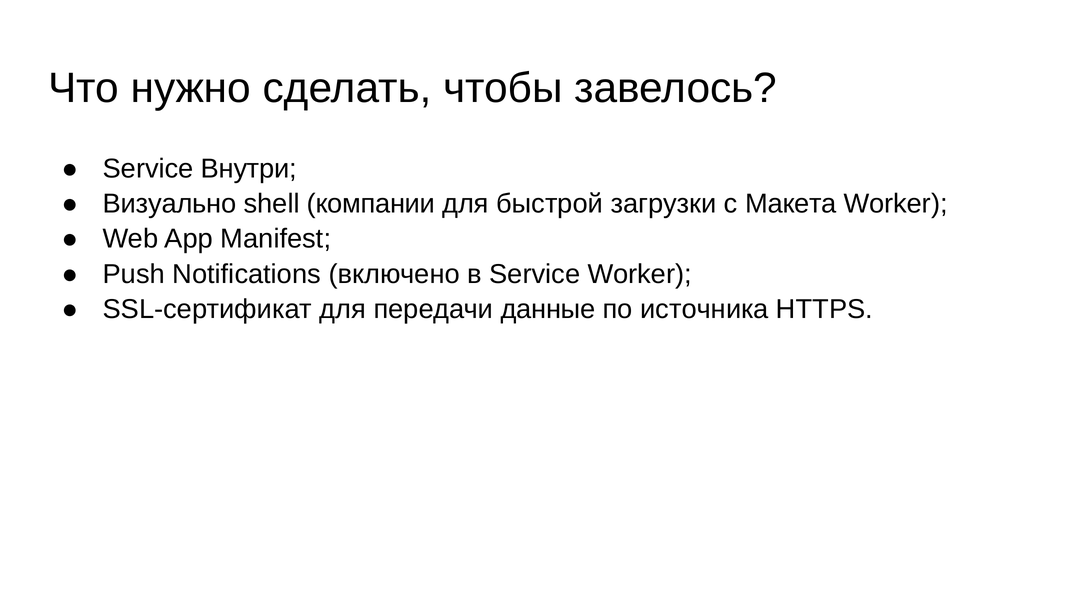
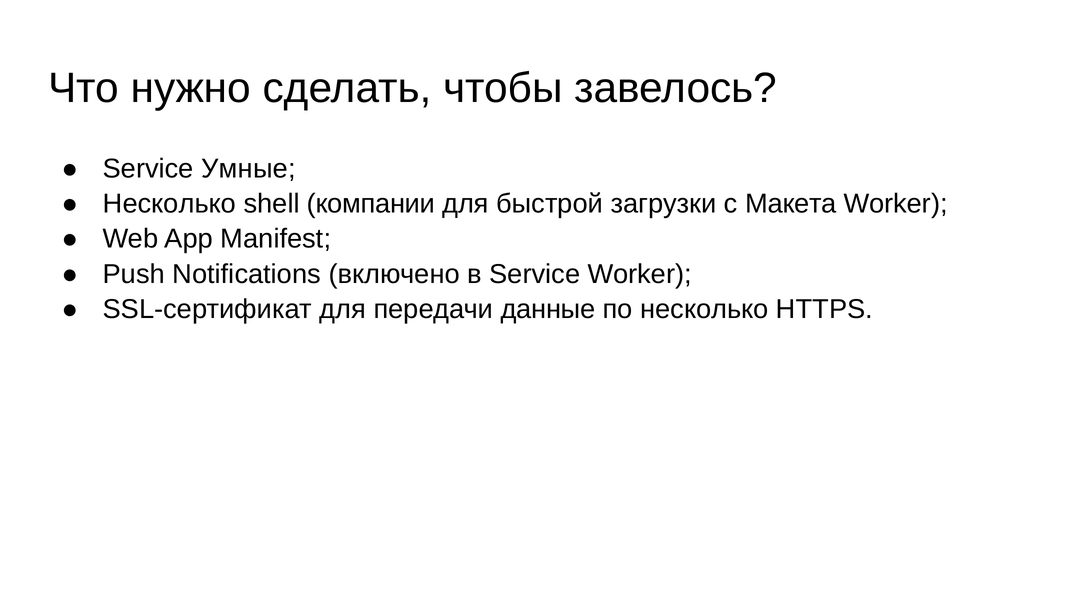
Внутри: Внутри -> Умные (249, 169)
Визуально: Визуально -> Несколько (169, 204)
по источника: источника -> несколько (704, 309)
